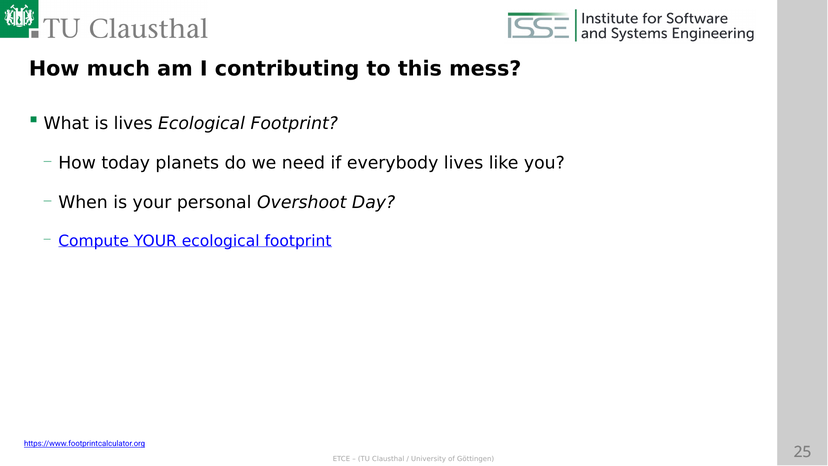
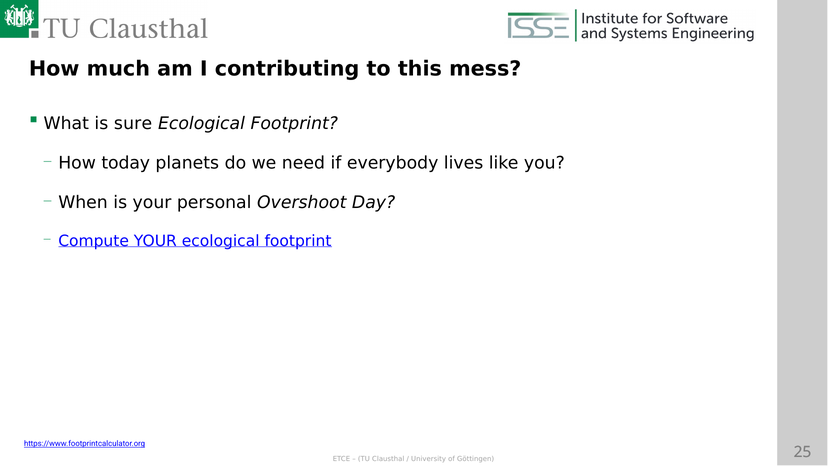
is lives: lives -> sure (133, 123)
